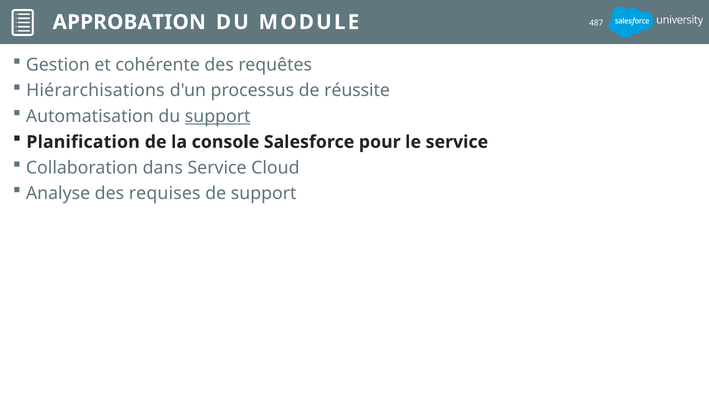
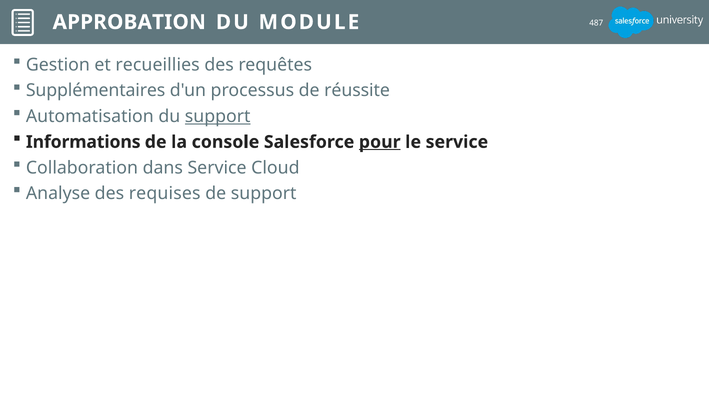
cohérente: cohérente -> recueillies (158, 65)
Hiérarchisations: Hiérarchisations -> Supplémentaires (96, 91)
Planification: Planification -> Informations (83, 142)
pour underline: none -> present (380, 142)
